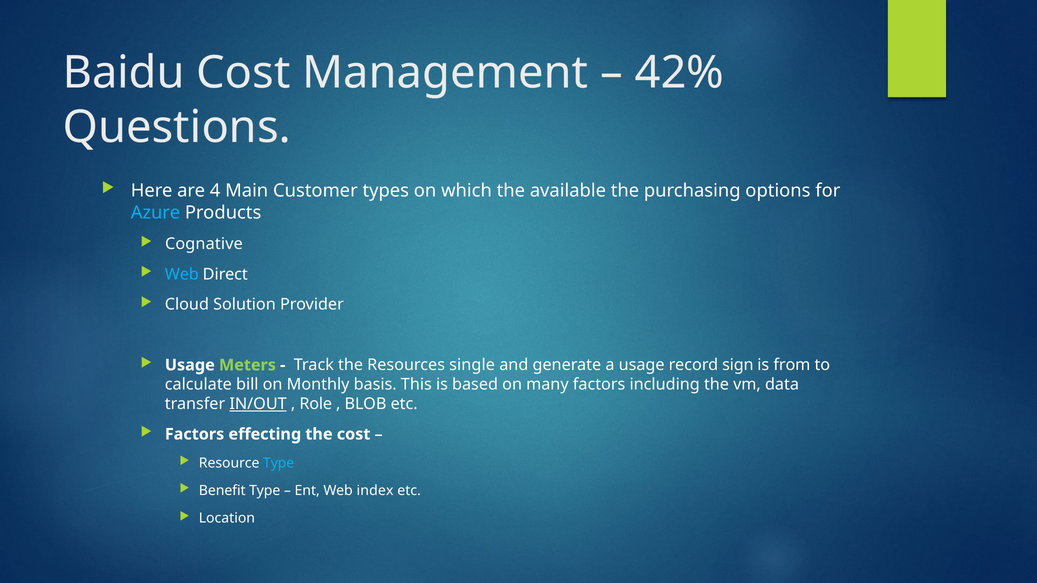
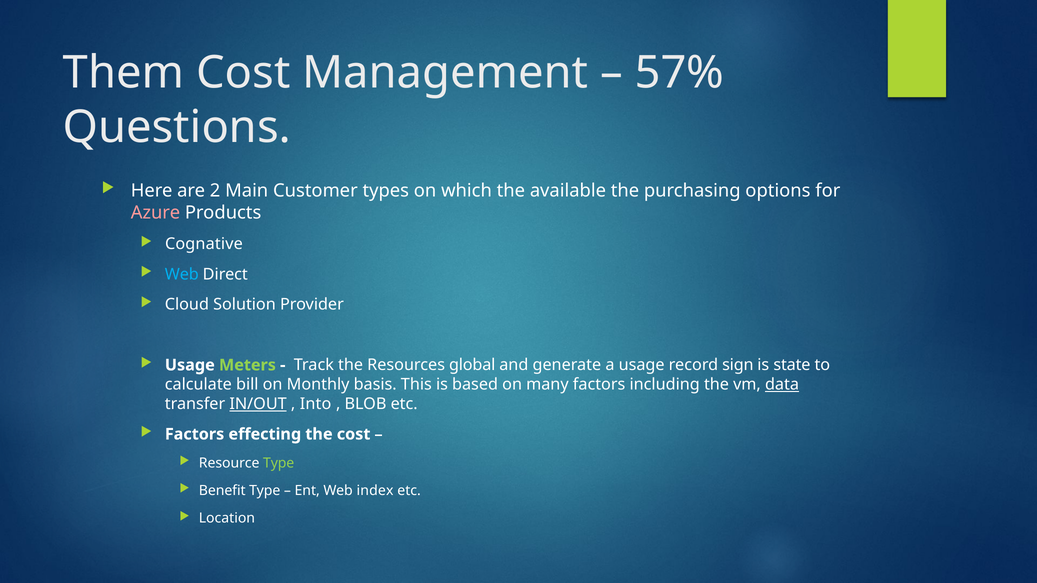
Baidu: Baidu -> Them (124, 73)
42%: 42% -> 57% (679, 73)
4: 4 -> 2 (215, 191)
Azure colour: light blue -> pink (156, 213)
single: single -> global (472, 365)
from: from -> state (792, 365)
data underline: none -> present (782, 385)
Role: Role -> Into (316, 404)
Type colour: light blue -> light green (279, 463)
